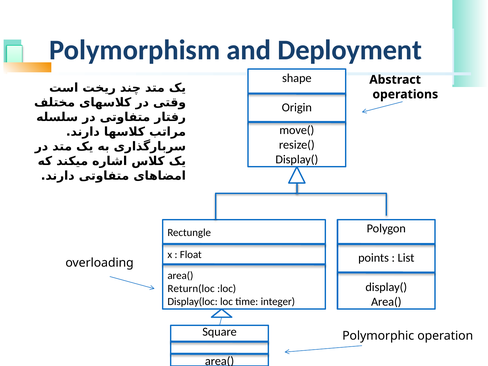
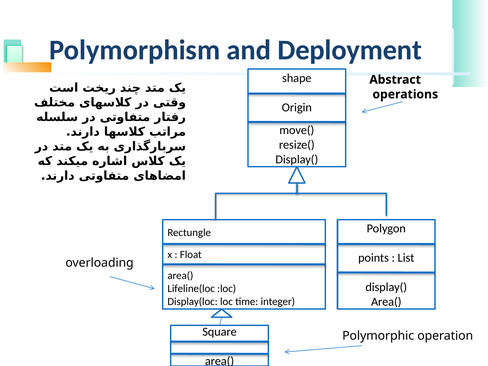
Return(loc: Return(loc -> Lifeline(loc (191, 289)
